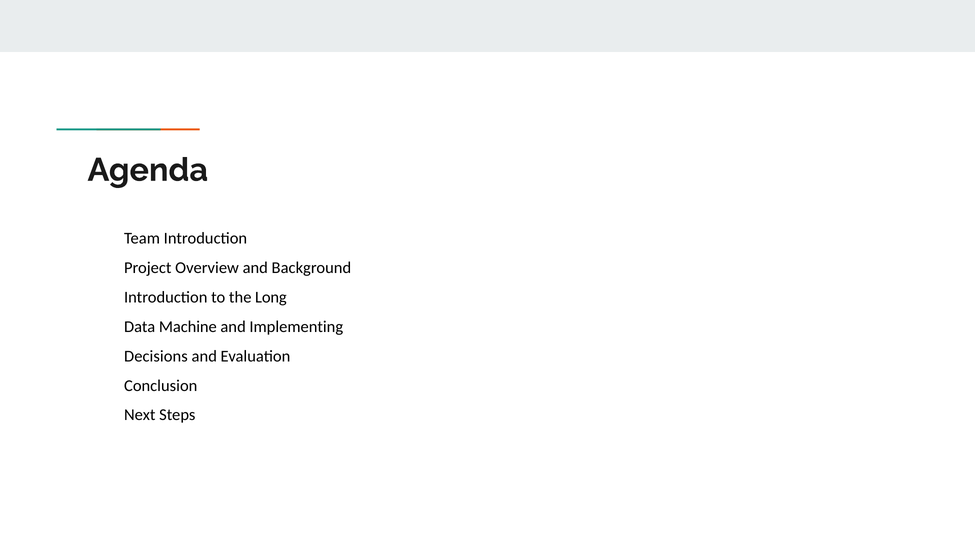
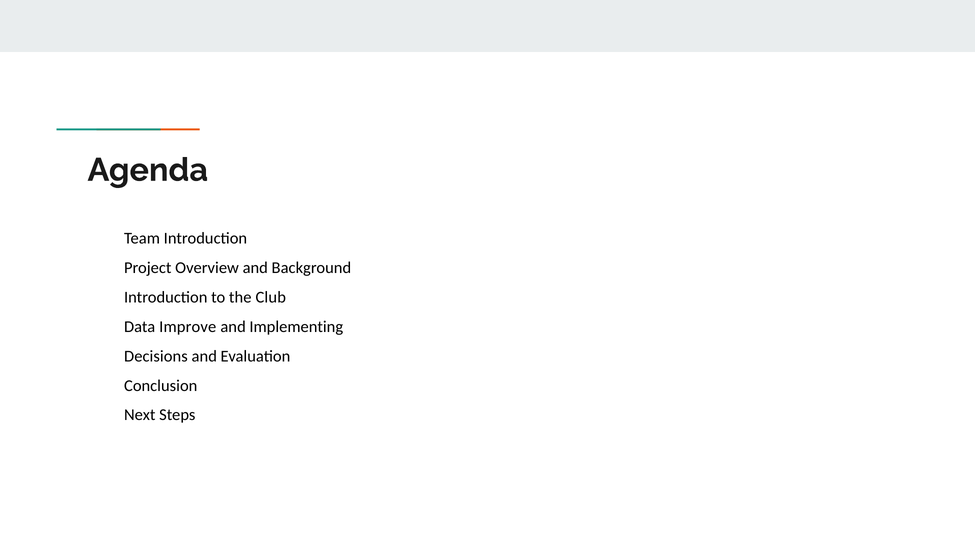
Long: Long -> Club (271, 298)
Machine: Machine -> Improve (188, 327)
